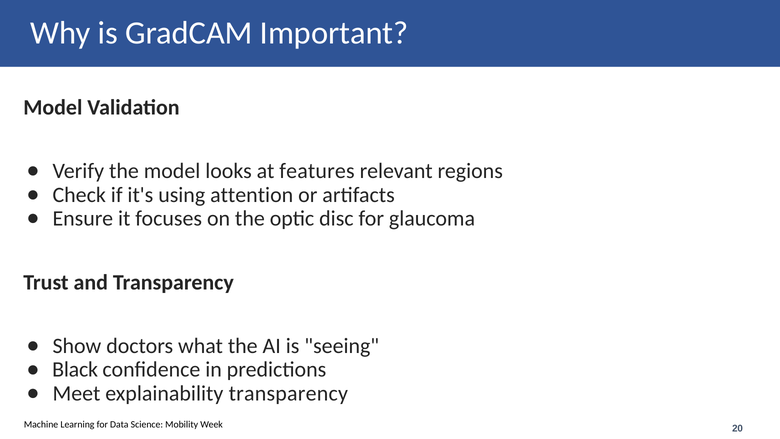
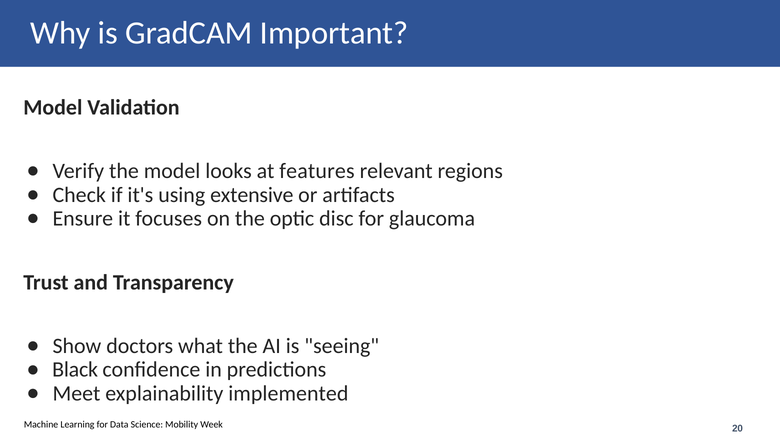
attention: attention -> extensive (252, 195)
explainability transparency: transparency -> implemented (288, 393)
